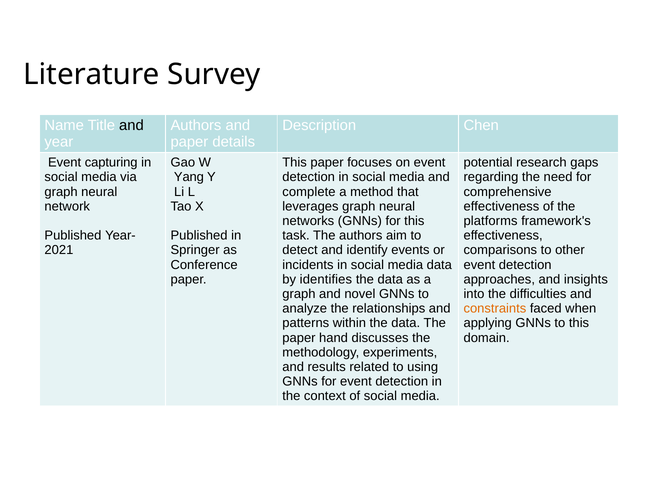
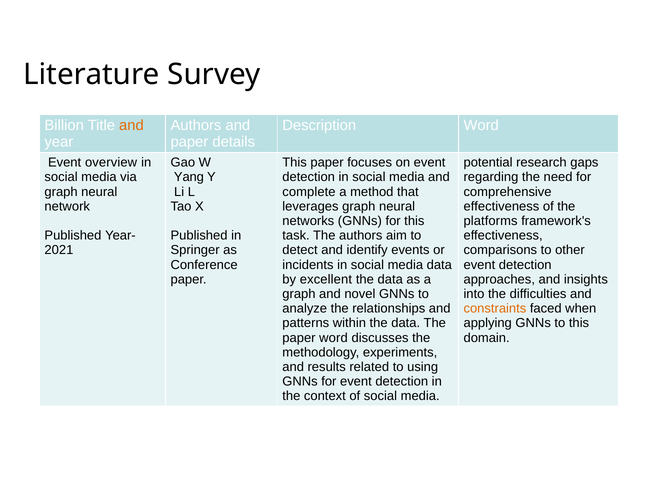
Name: Name -> Billion (64, 125)
and colour: black -> orange (131, 125)
Description Chen: Chen -> Word (481, 125)
capturing: capturing -> overview (111, 162)
identifies: identifies -> excellent (326, 279)
paper hand: hand -> word (333, 337)
